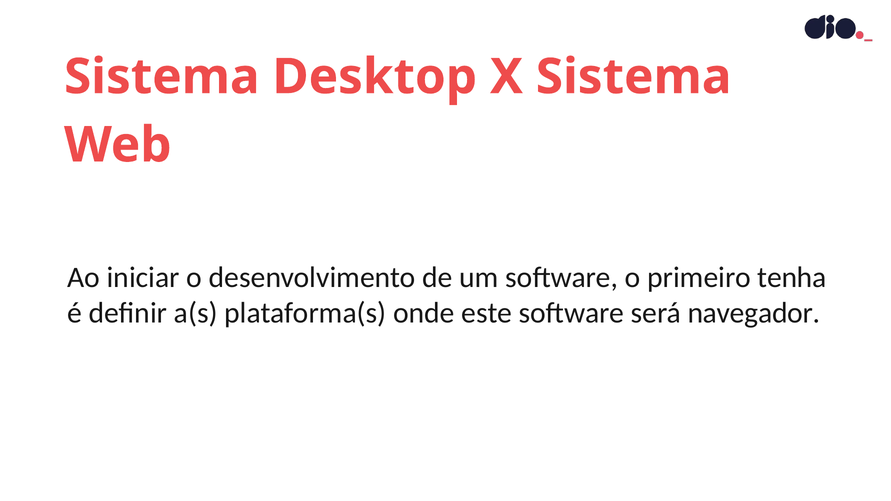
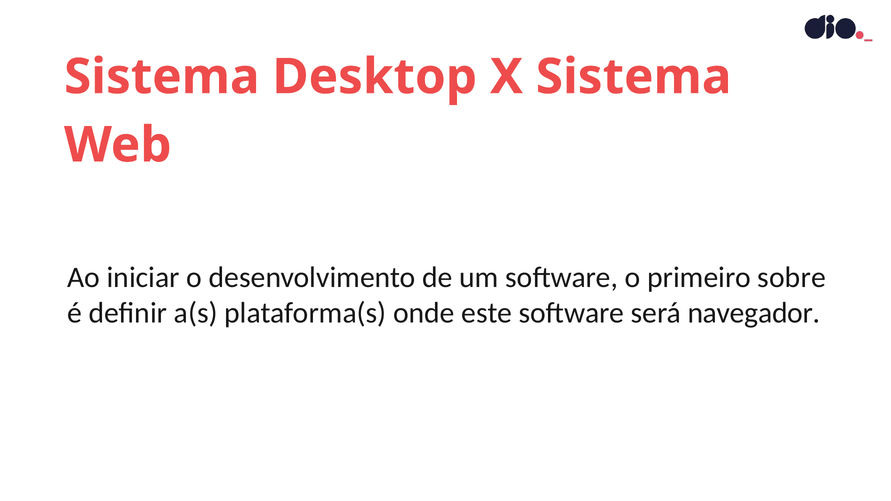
tenha: tenha -> sobre (792, 277)
